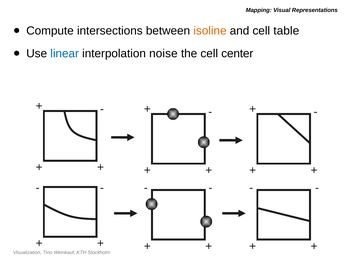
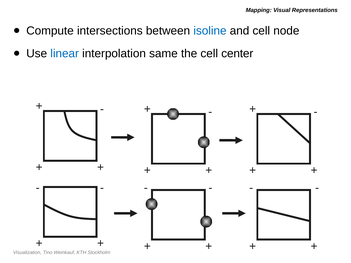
isoline colour: orange -> blue (210, 31)
table: table -> node (286, 31)
noise: noise -> same (163, 53)
